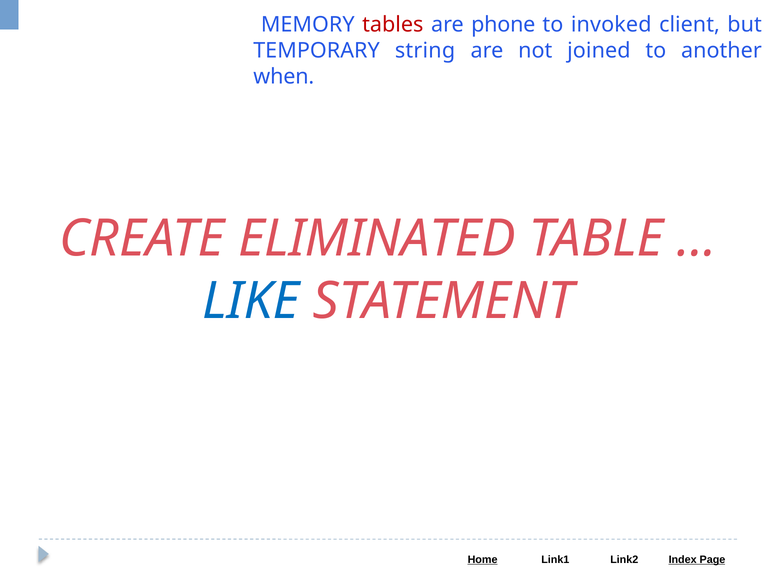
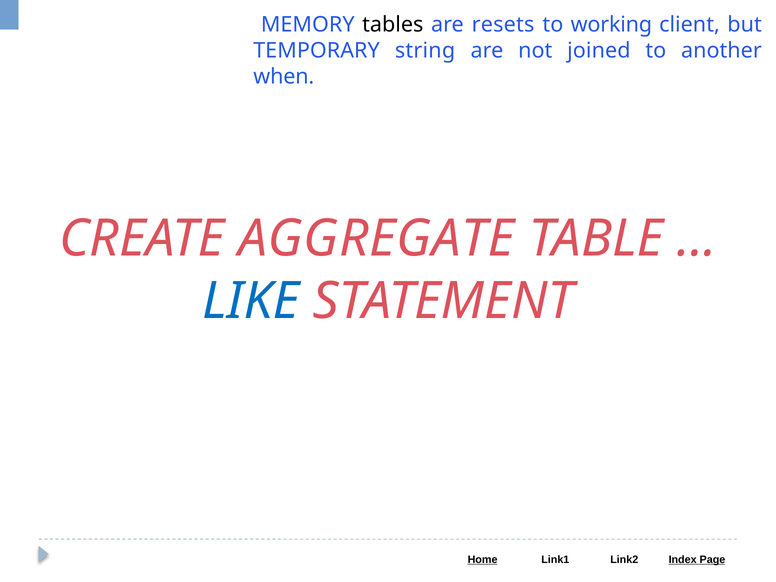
tables colour: red -> black (393, 25)
phone: phone -> resets (503, 25)
invoked: invoked -> working (611, 25)
ELIMINATED: ELIMINATED -> AGGREGATE (376, 239)
